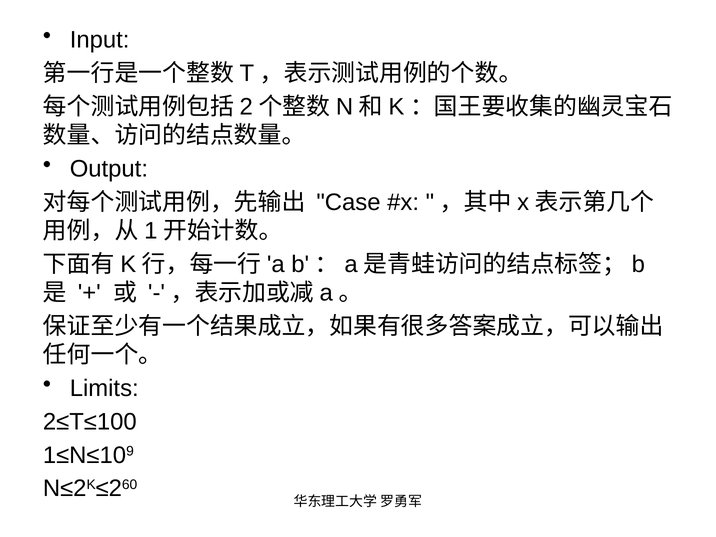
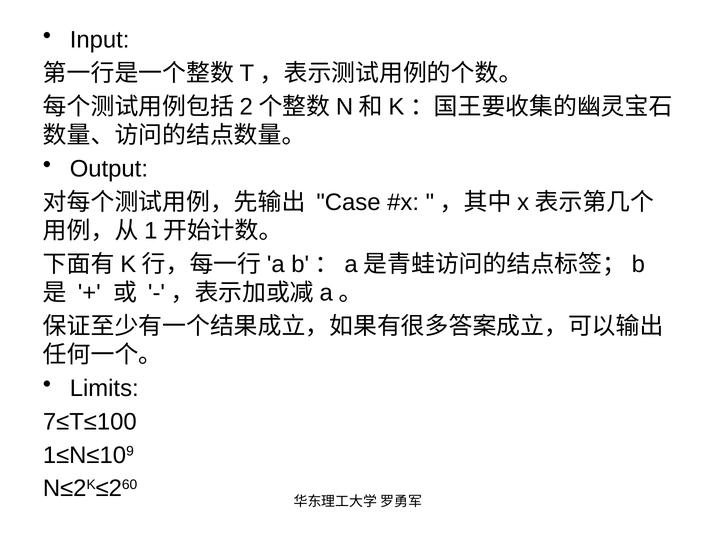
2≤T≤100: 2≤T≤100 -> 7≤T≤100 (90, 422)
